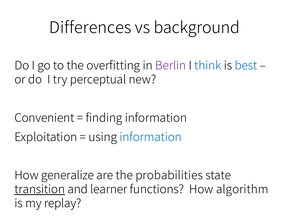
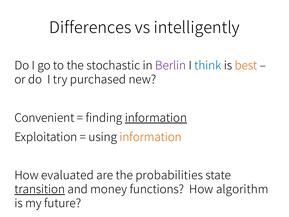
background: background -> intelligently (197, 28)
overfitting: overfitting -> stochastic (113, 66)
best colour: blue -> orange (246, 66)
perceptual: perceptual -> purchased (98, 80)
information underline: none -> present (156, 118)
information colour: blue -> orange (151, 137)
generalize: generalize -> evaluated (67, 175)
learner: learner -> money (109, 189)
replay: replay -> future (63, 203)
